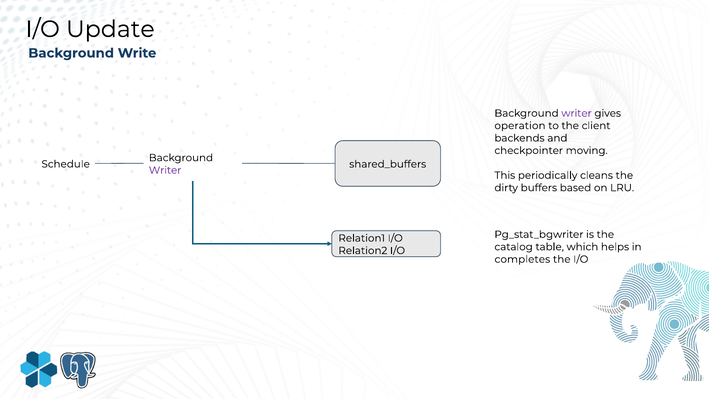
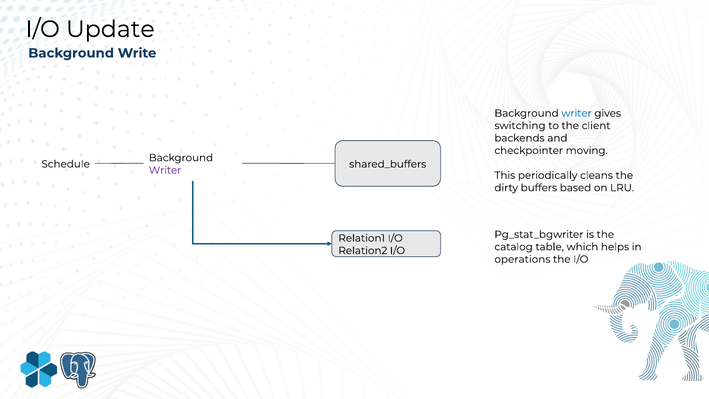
writer colour: purple -> blue (577, 113)
operation: operation -> switching (520, 126)
completes: completes -> operations (522, 259)
